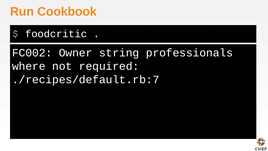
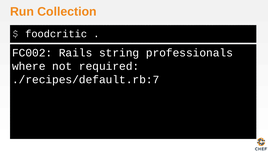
Cookbook: Cookbook -> Collection (67, 12)
Owner: Owner -> Rails (76, 53)
